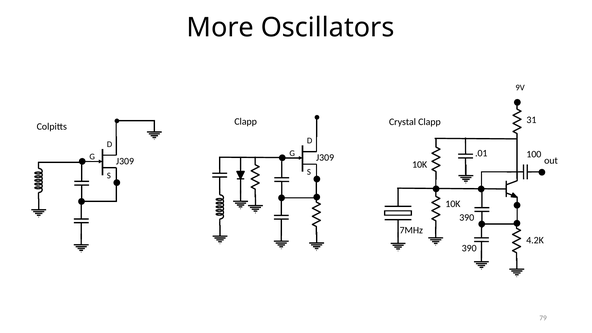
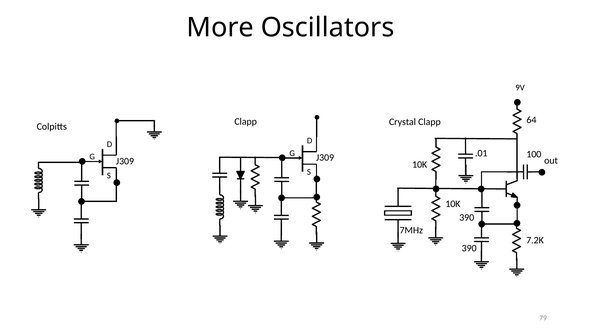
31: 31 -> 64 (531, 120)
4.2K: 4.2K -> 7.2K (535, 240)
